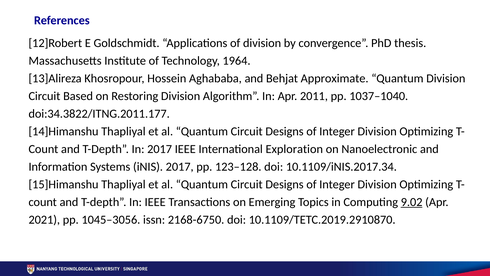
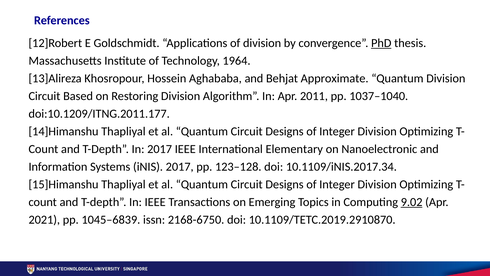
PhD underline: none -> present (381, 43)
doi:34.3822/ITNG.2011.177: doi:34.3822/ITNG.2011.177 -> doi:10.1209/ITNG.2011.177 (99, 114)
Exploration: Exploration -> Elementary (294, 149)
1045–3056: 1045–3056 -> 1045–6839 (111, 219)
